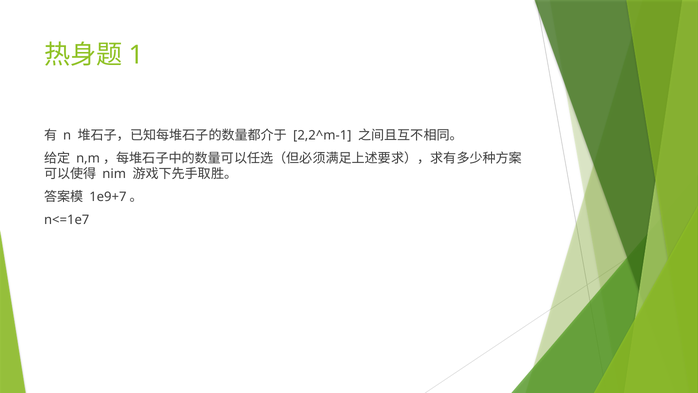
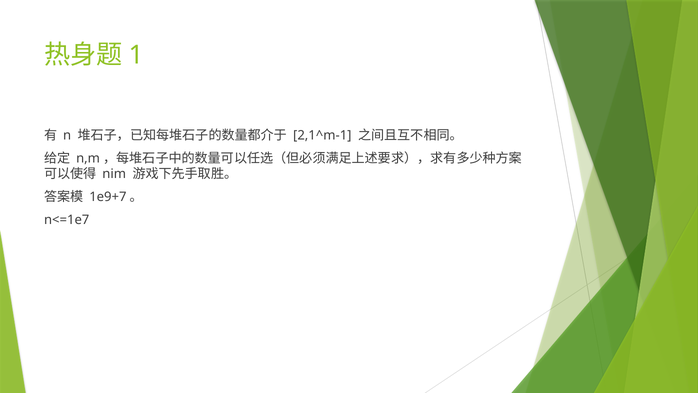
2,2^m-1: 2,2^m-1 -> 2,1^m-1 (322, 135)
